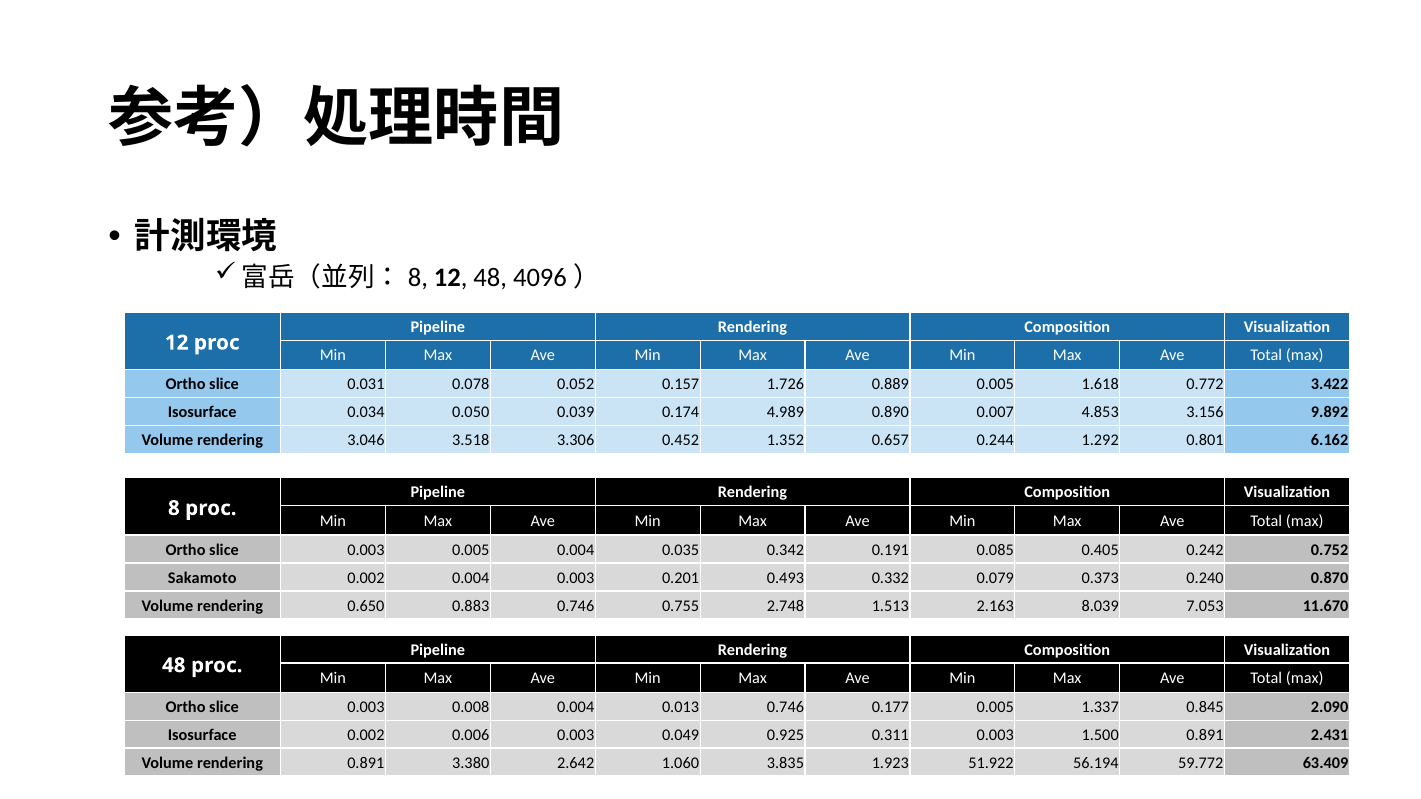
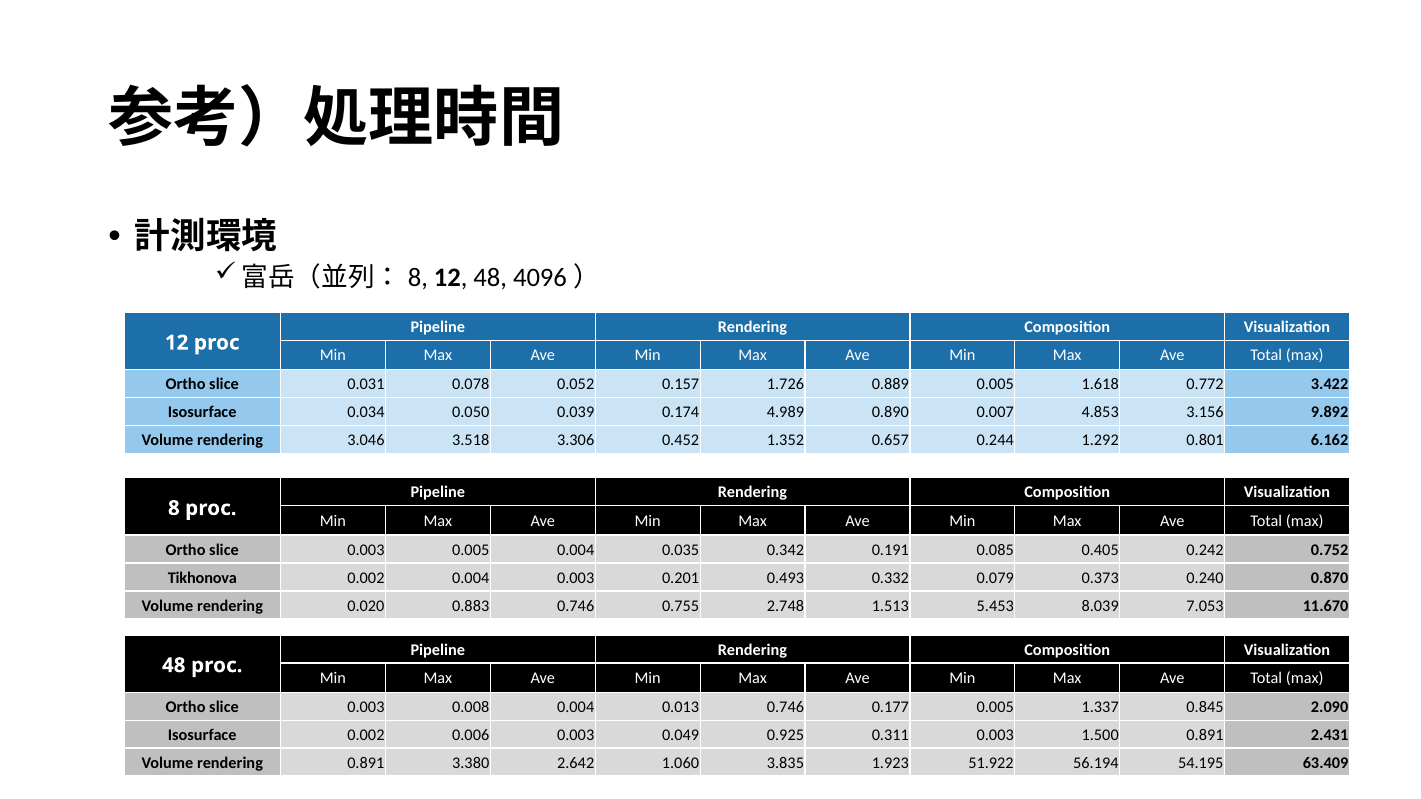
Sakamoto: Sakamoto -> Tikhonova (202, 578)
0.650: 0.650 -> 0.020 (366, 606)
2.163: 2.163 -> 5.453 (995, 606)
59.772: 59.772 -> 54.195 (1201, 763)
